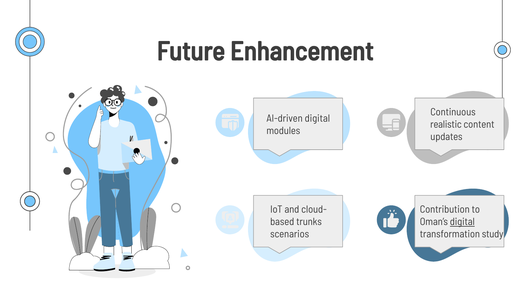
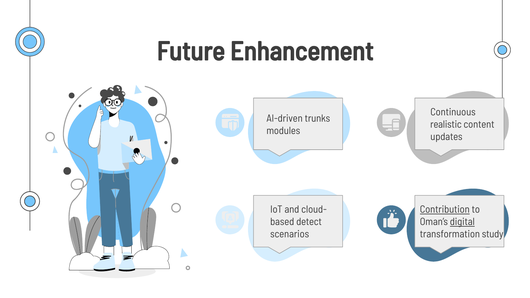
AI-driven digital: digital -> trunks (317, 118)
Contribution underline: none -> present (445, 210)
trunks: trunks -> detect (309, 222)
